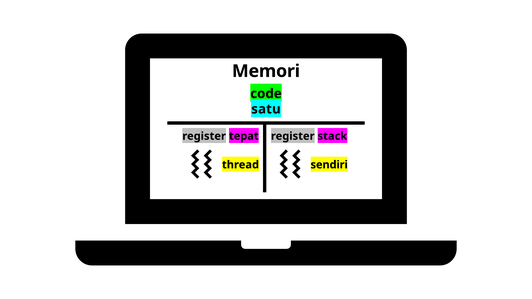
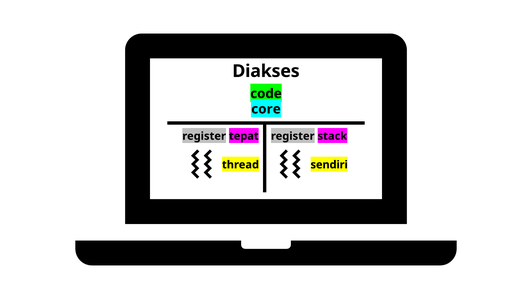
Memori: Memori -> Diakses (266, 71)
satu: satu -> core (266, 109)
